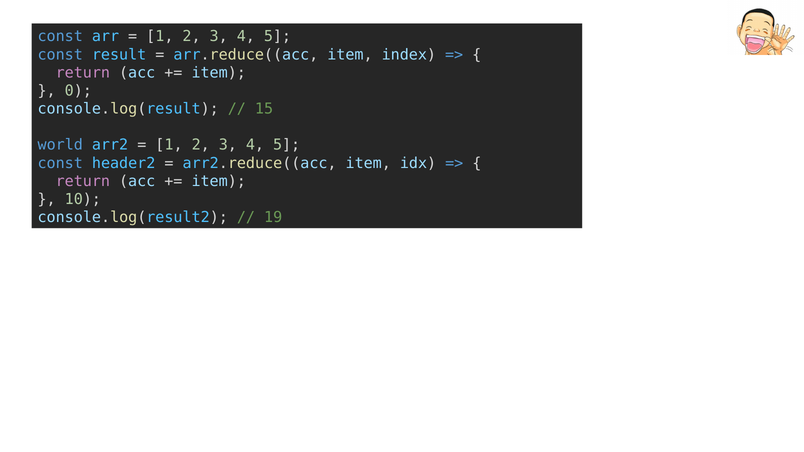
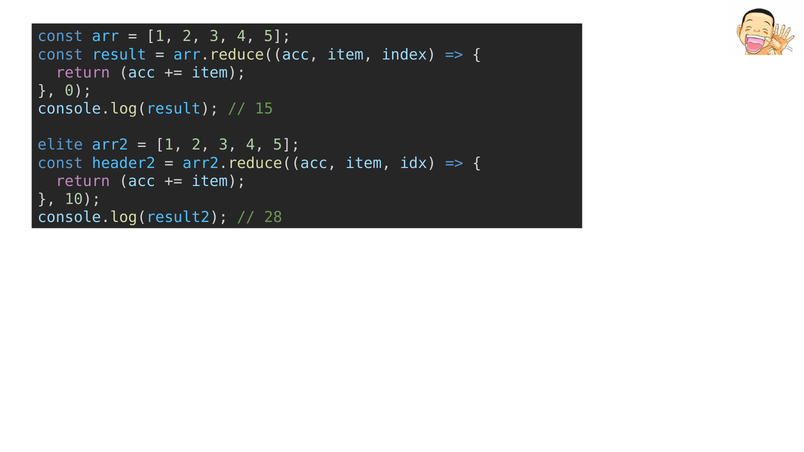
world: world -> elite (60, 145)
19: 19 -> 28 (273, 217)
